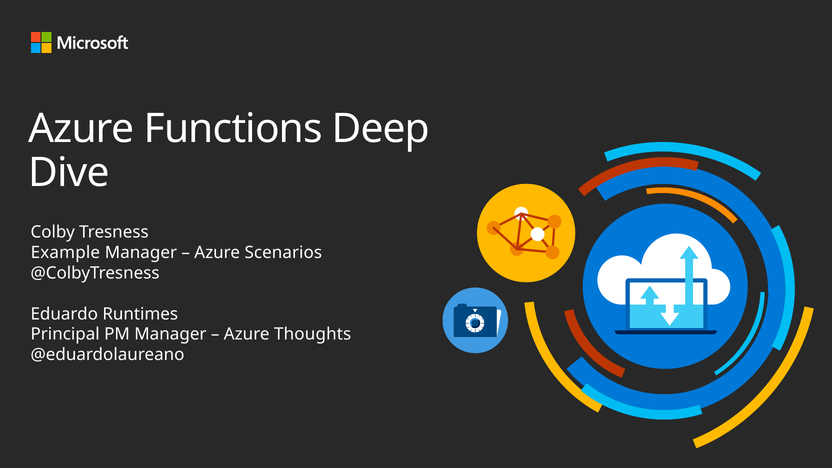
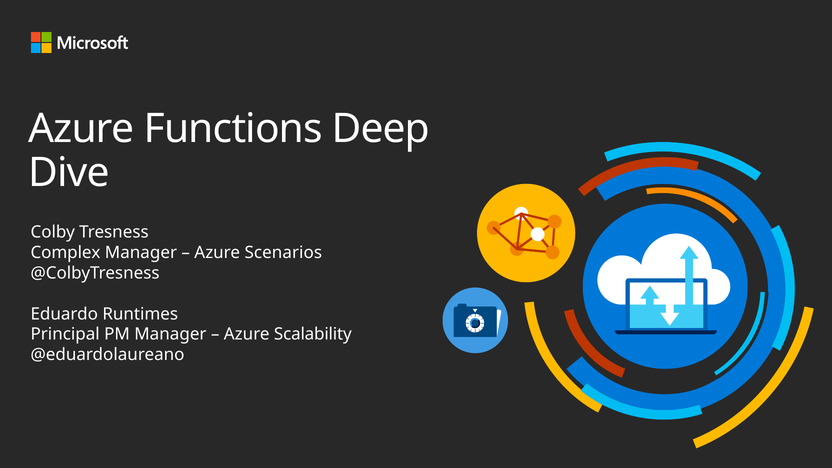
Example: Example -> Complex (65, 253)
Thoughts: Thoughts -> Scalability (313, 334)
